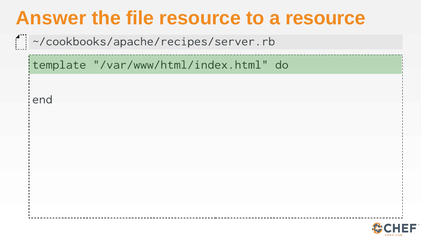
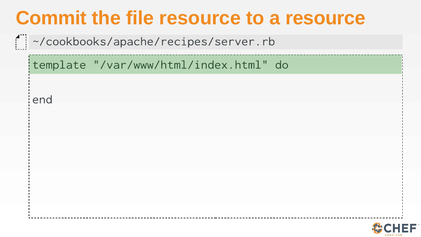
Answer: Answer -> Commit (51, 18)
